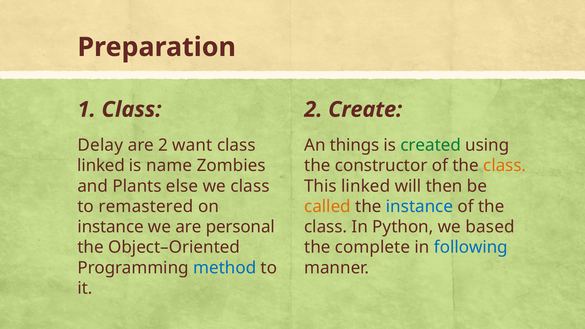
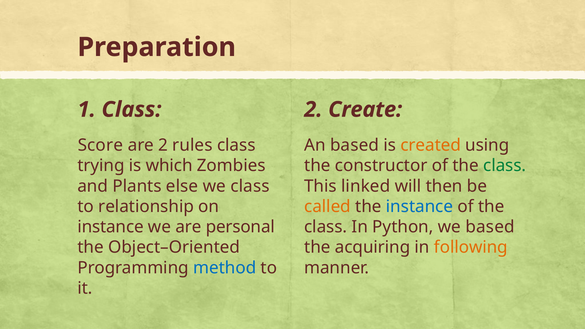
Delay: Delay -> Score (100, 145)
want: want -> rules (192, 145)
An things: things -> based (355, 145)
created colour: green -> orange (431, 145)
linked: linked -> trying (101, 166)
name: name -> which (169, 166)
class colour: orange -> green (505, 166)
remastered: remastered -> relationship (146, 207)
complete: complete -> acquiring (373, 247)
following colour: blue -> orange (471, 247)
